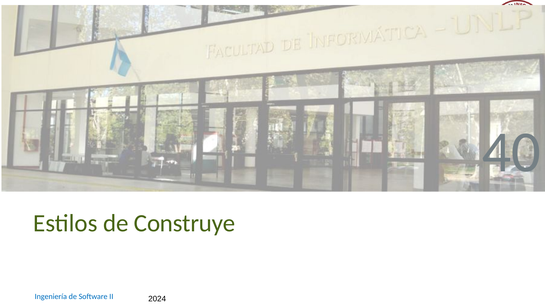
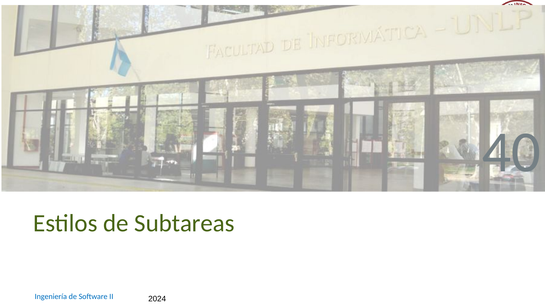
Construye: Construye -> Subtareas (184, 224)
